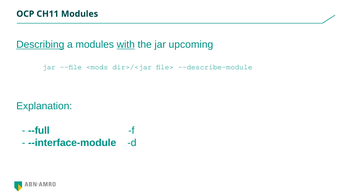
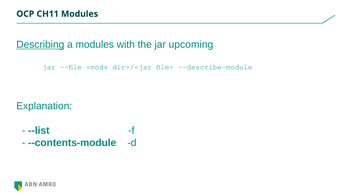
with underline: present -> none (126, 45)
--full: --full -> --list (39, 131)
--interface-module: --interface-module -> --contents-module (72, 143)
